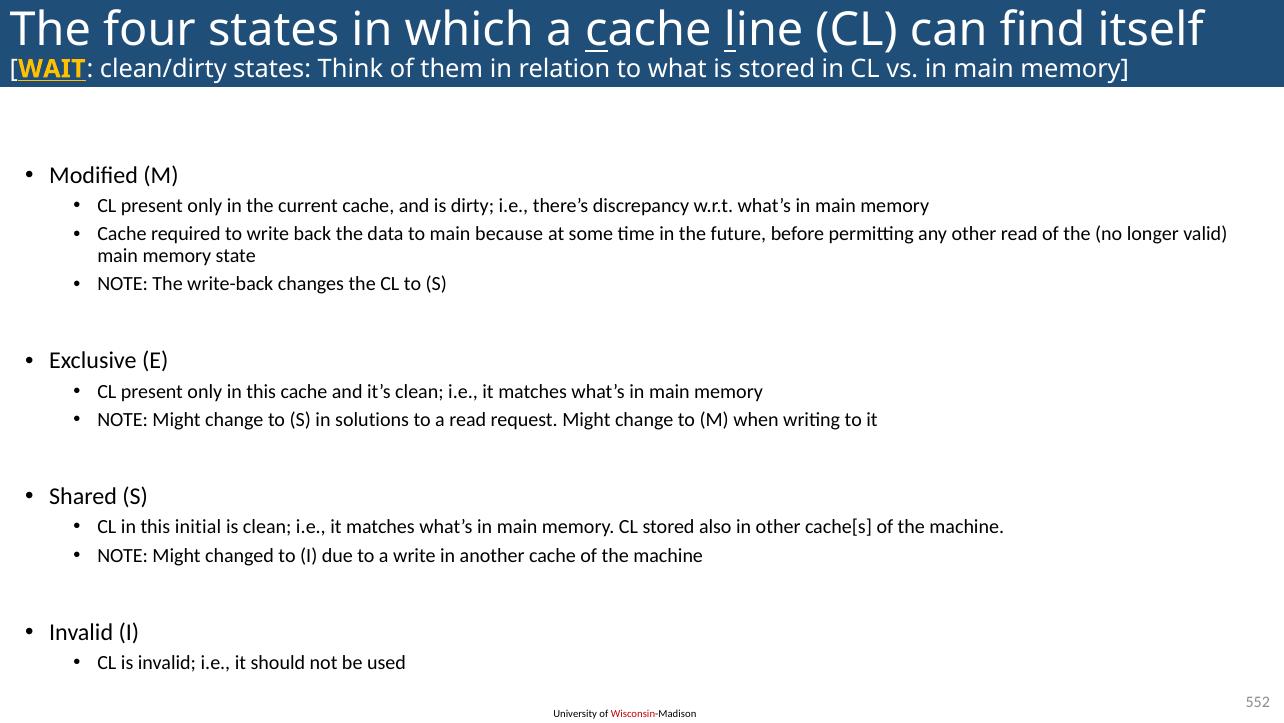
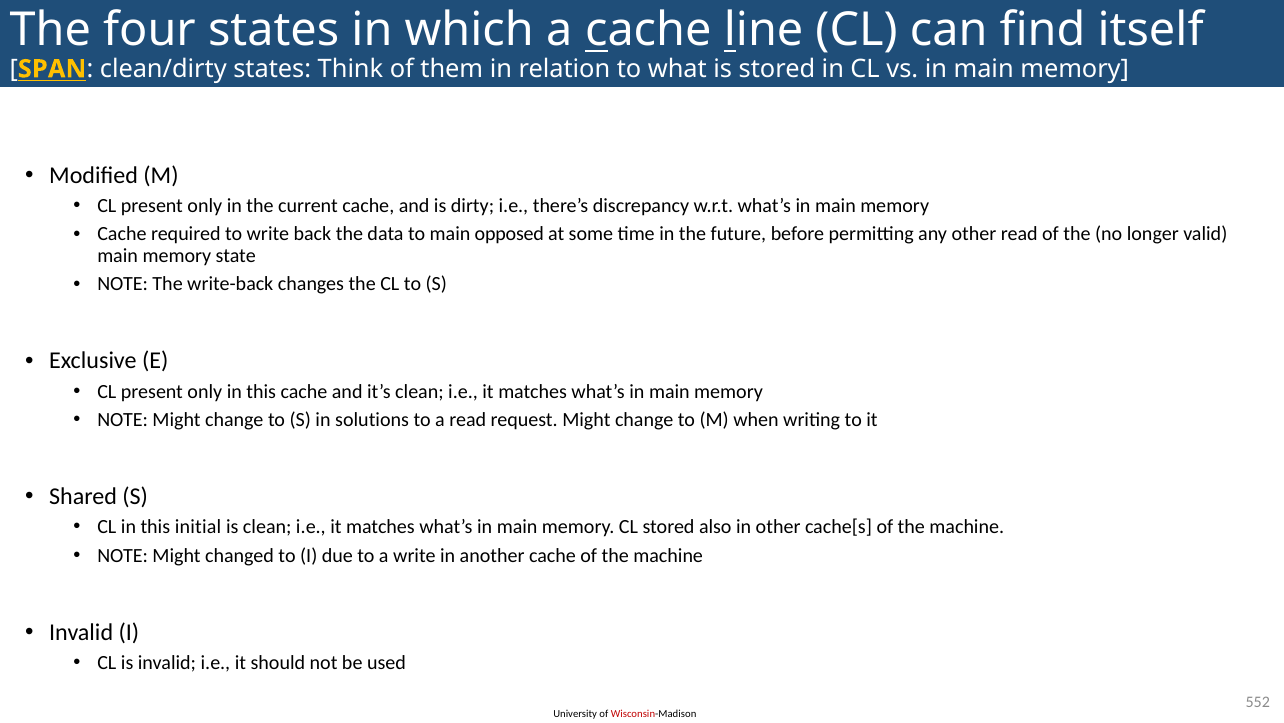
WAIT: WAIT -> SPAN (52, 69)
because: because -> opposed (509, 234)
